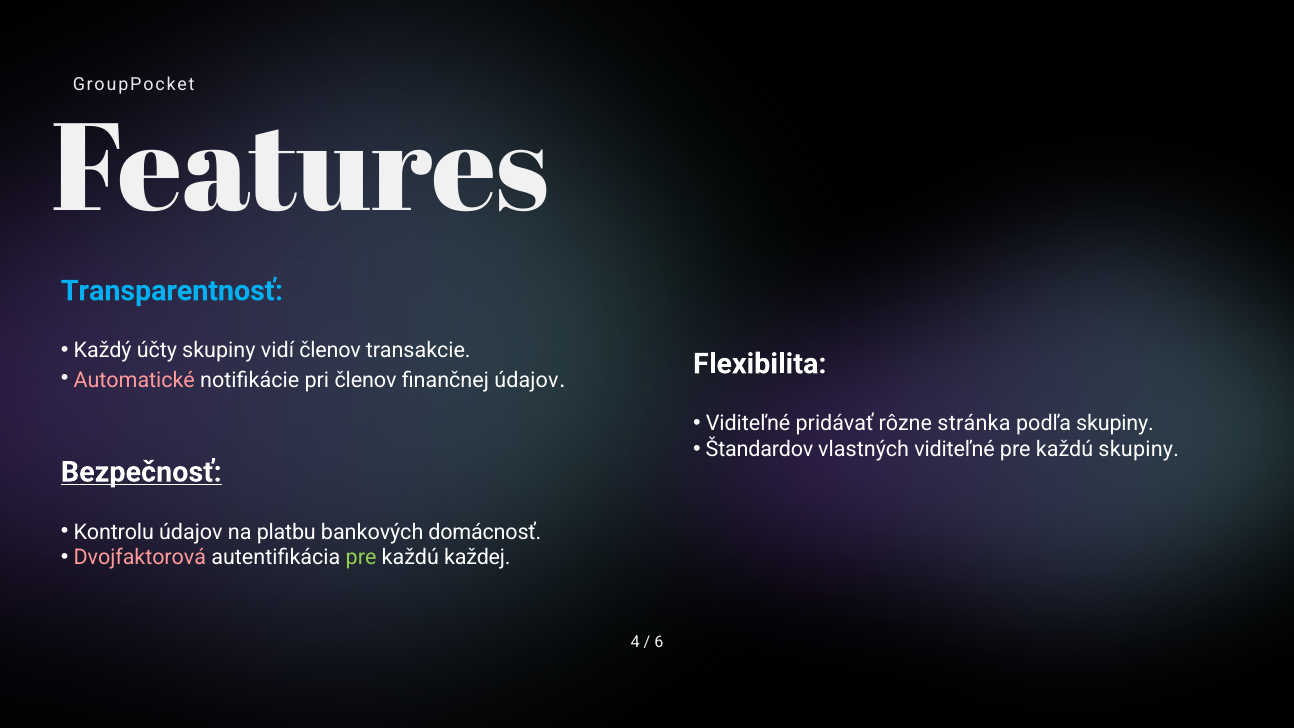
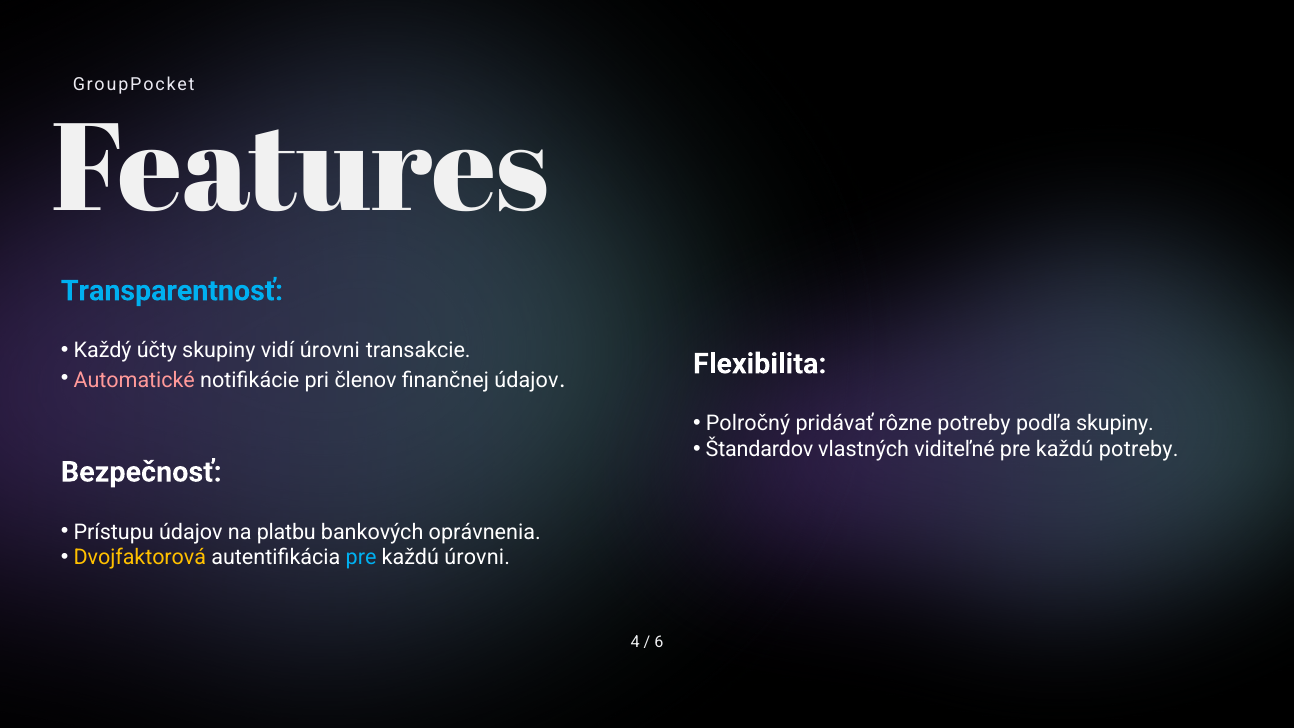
vidí členov: členov -> úrovni (330, 351)
Viditeľné: Viditeľné -> Polročný (748, 424)
rôzne stránka: stránka -> potreby (974, 424)
každú skupiny: skupiny -> potreby (1139, 450)
Bezpečnosť underline: present -> none (141, 472)
Kontrolu: Kontrolu -> Prístupu (114, 532)
domácnosť: domácnosť -> oprávnenia (485, 532)
Dvojfaktorová colour: pink -> yellow (140, 558)
pre colour: light green -> light blue (361, 558)
každú každej: každej -> úrovni (477, 558)
